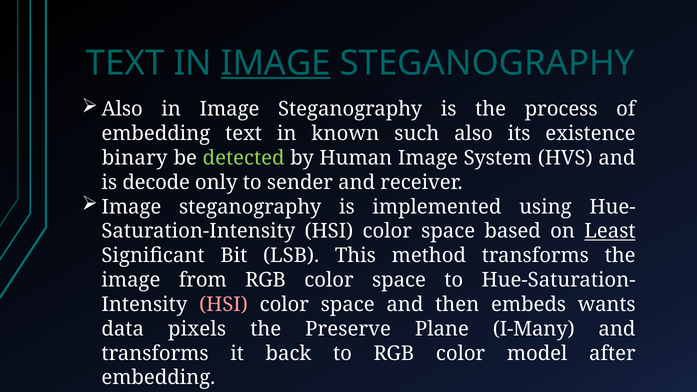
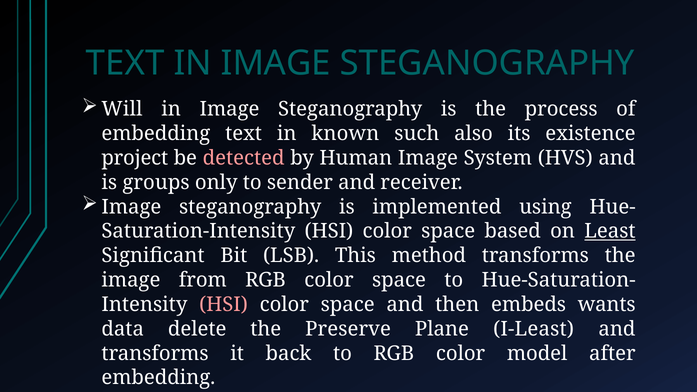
IMAGE underline: present -> none (276, 63)
Also: Also -> Will (122, 109)
binary: binary -> project (135, 158)
detected colour: light green -> pink (244, 158)
decode: decode -> groups (156, 183)
pixels: pixels -> delete (197, 329)
I-Many: I-Many -> I-Least (534, 329)
